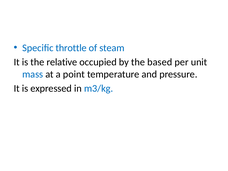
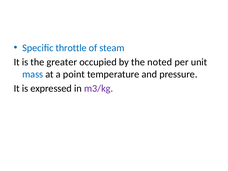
relative: relative -> greater (62, 62)
based: based -> noted (160, 62)
m3/kg colour: blue -> purple (99, 88)
